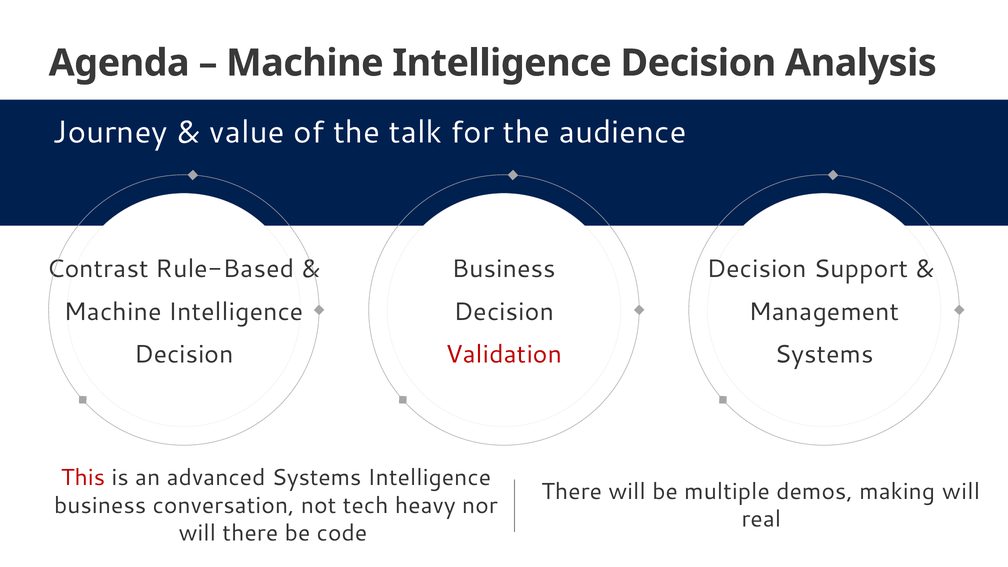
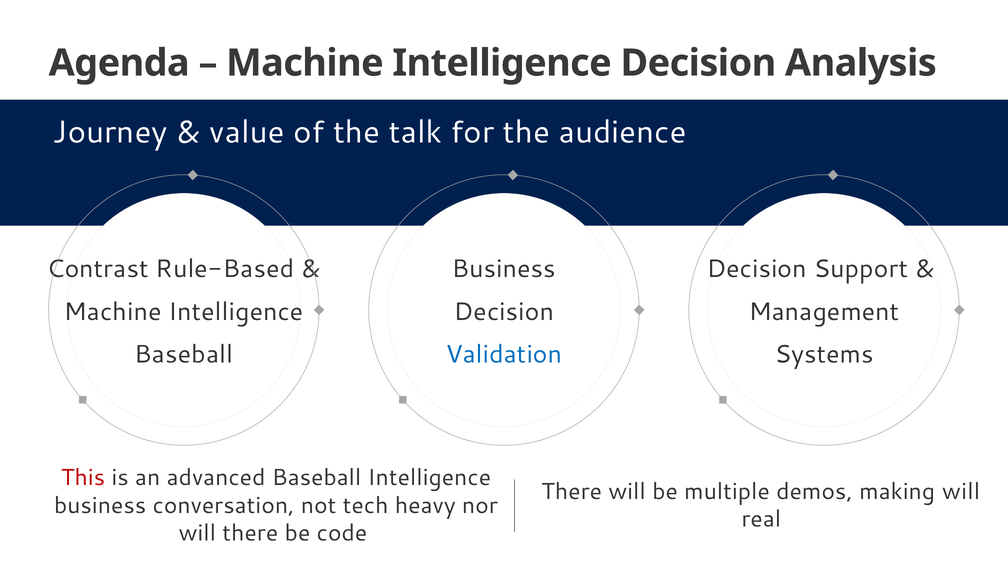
Decision: Decision -> Baseball (184, 355)
Validation colour: red -> blue (504, 355)
advanced Systems: Systems -> Baseball (316, 478)
